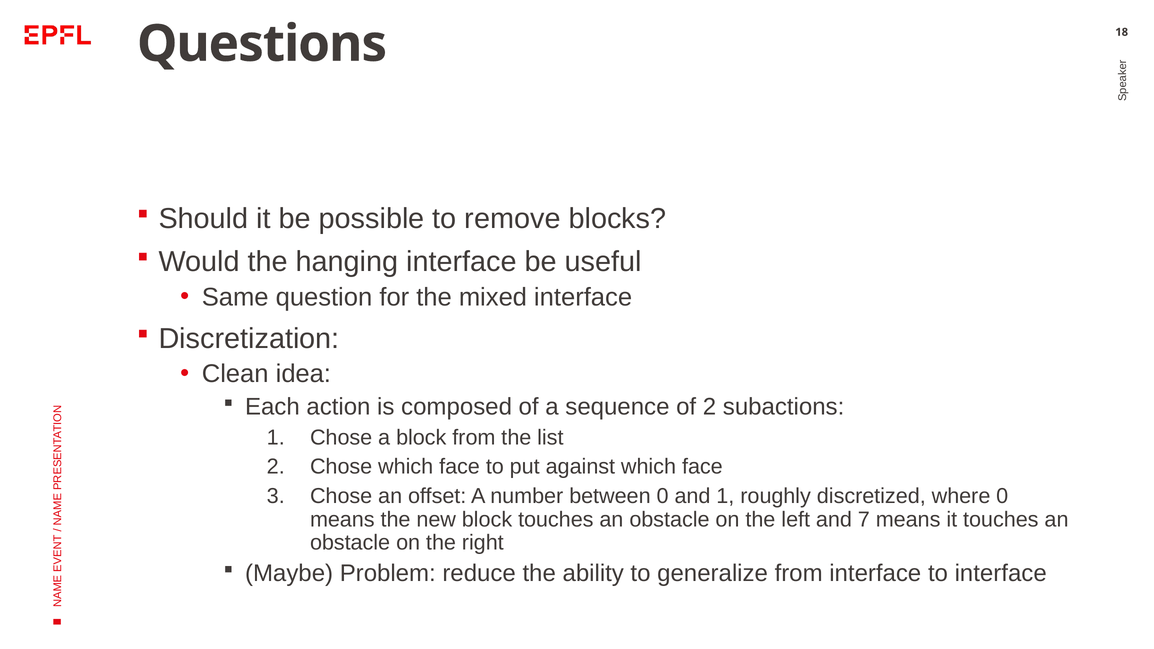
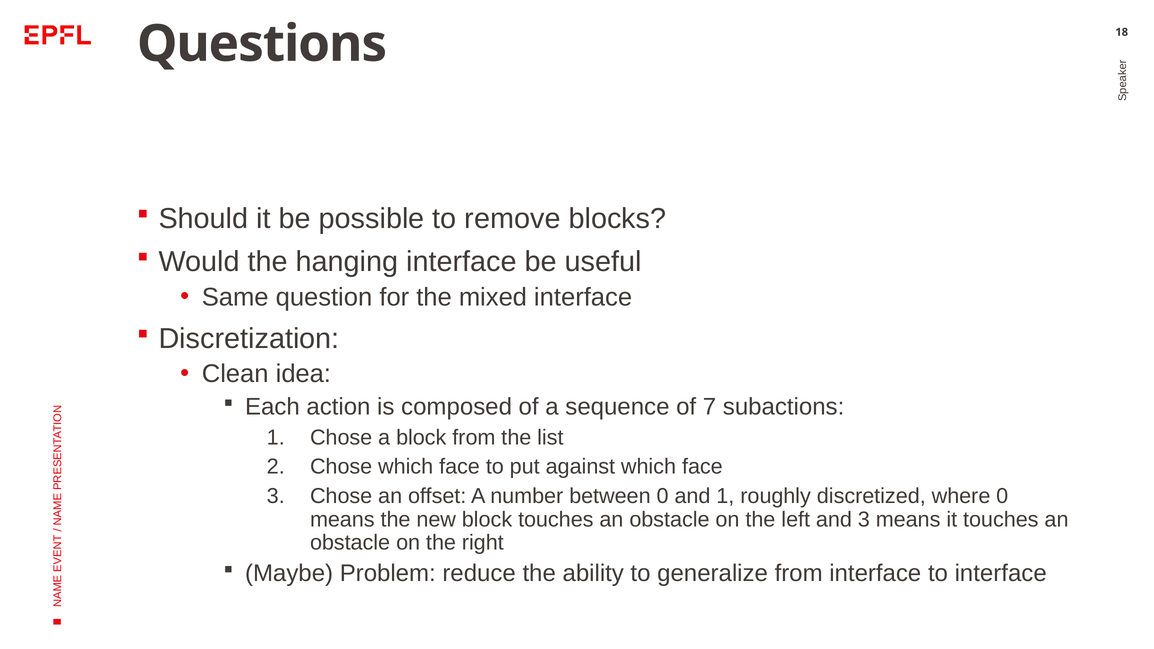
of 2: 2 -> 7 (710, 407)
and 7: 7 -> 3 (864, 520)
